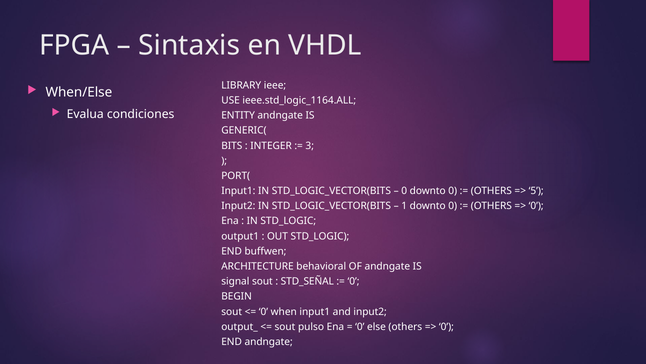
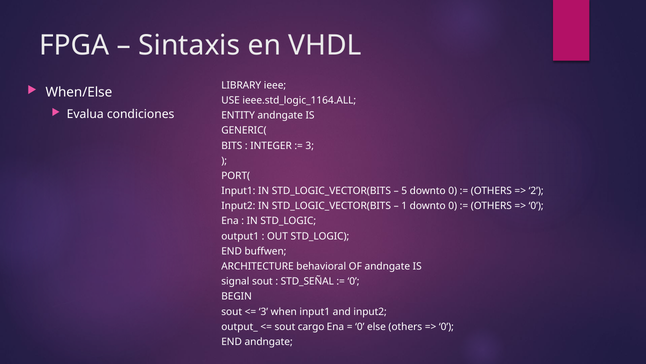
0: 0 -> 5 (404, 191)
5: 5 -> 2 (536, 191)
0: 0 -> 3 (263, 311)
pulso: pulso -> cargo (311, 326)
